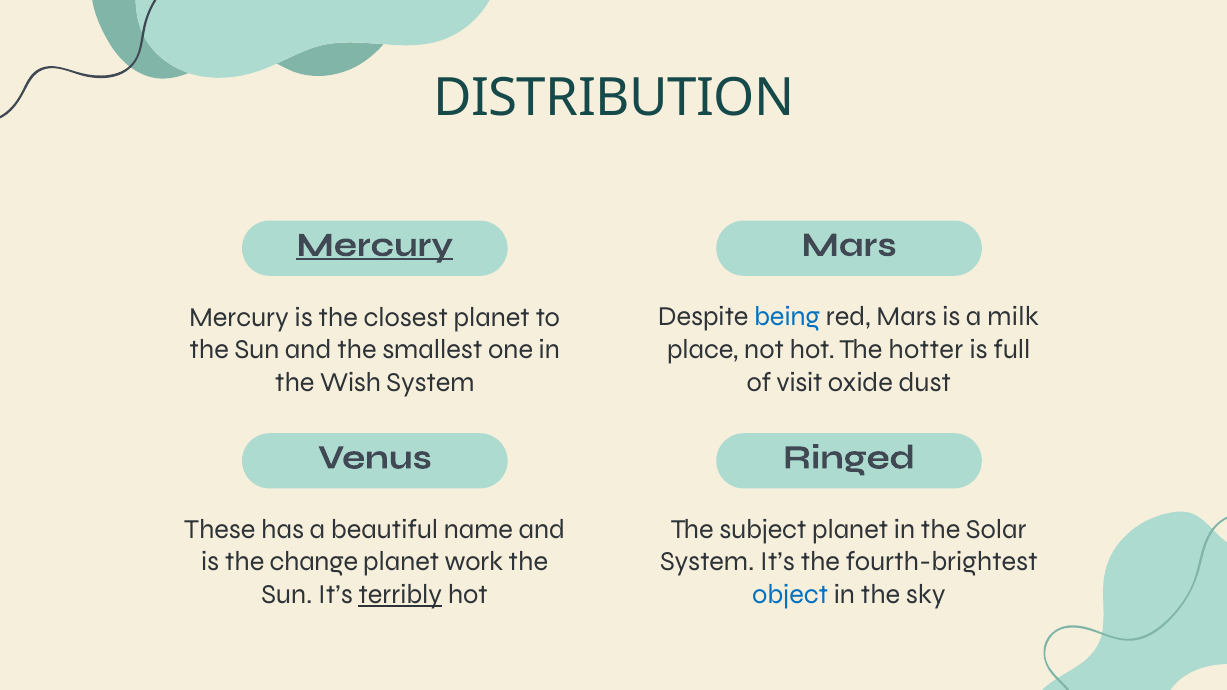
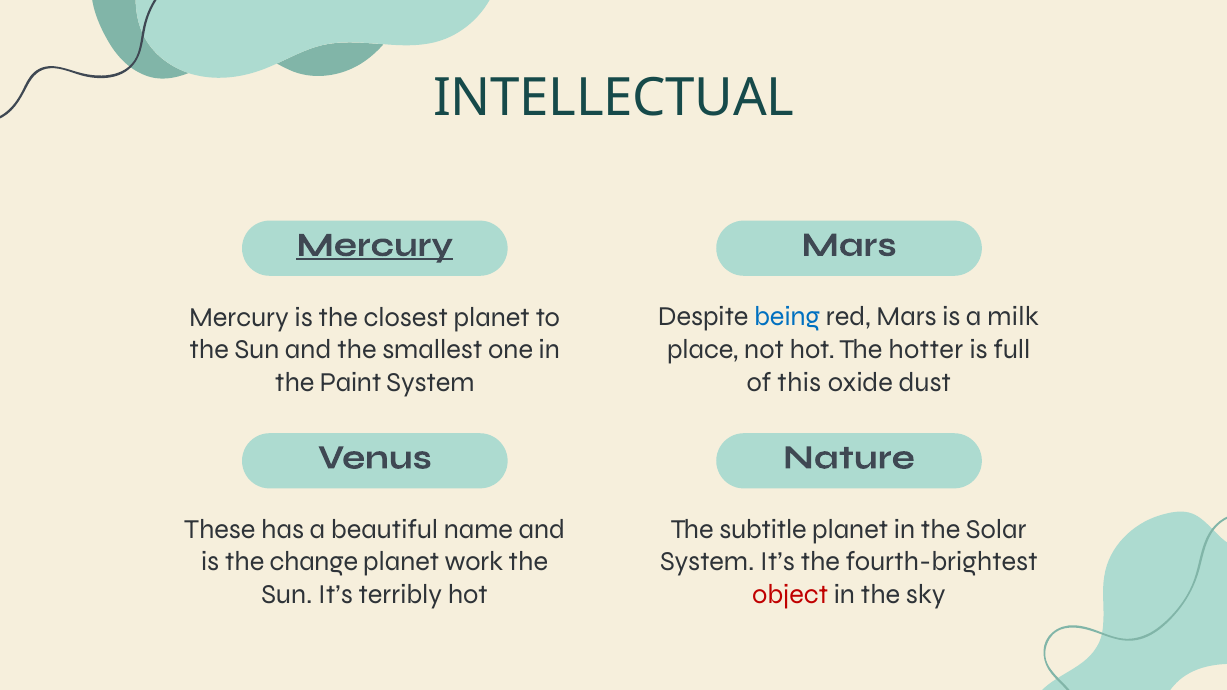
DISTRIBUTION: DISTRIBUTION -> INTELLECTUAL (614, 98)
visit: visit -> this (799, 382)
Wish: Wish -> Paint (351, 383)
Ringed: Ringed -> Nature (849, 457)
subject: subject -> subtitle (763, 529)
object colour: blue -> red (790, 595)
terribly underline: present -> none (400, 595)
